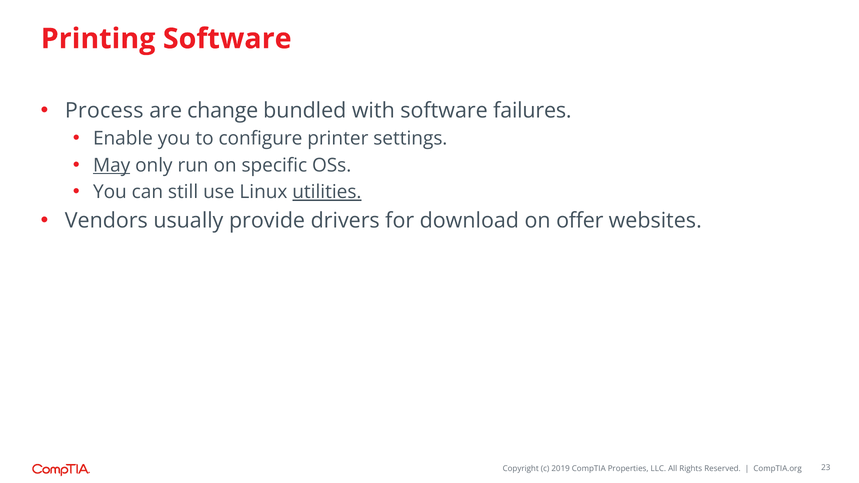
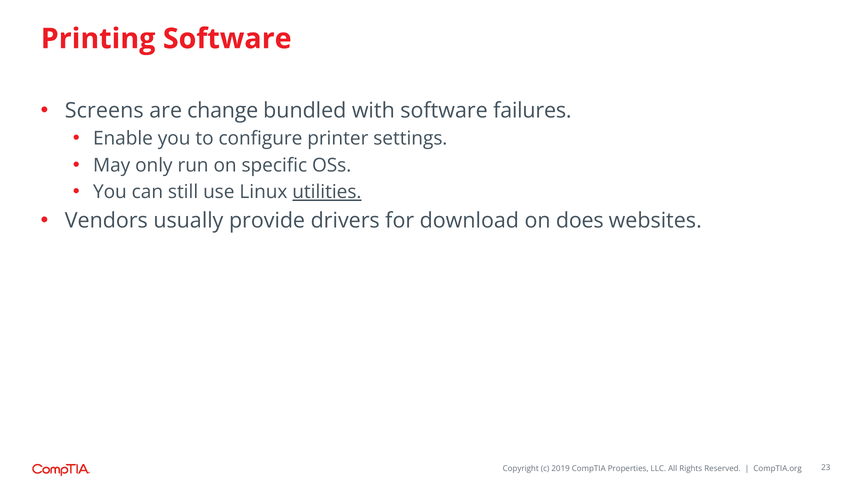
Process: Process -> Screens (104, 111)
May underline: present -> none (112, 165)
offer: offer -> does (580, 221)
